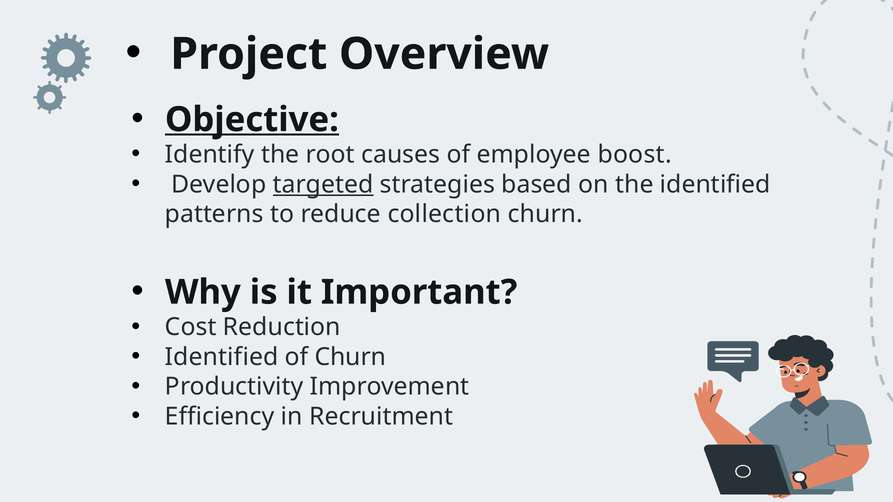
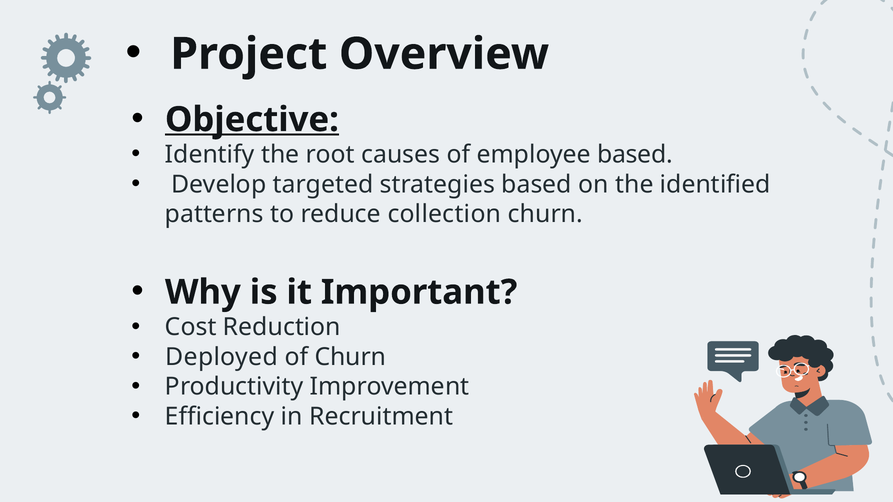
employee boost: boost -> based (635, 155)
targeted underline: present -> none (323, 185)
Identified: Identified -> Deployed (222, 357)
